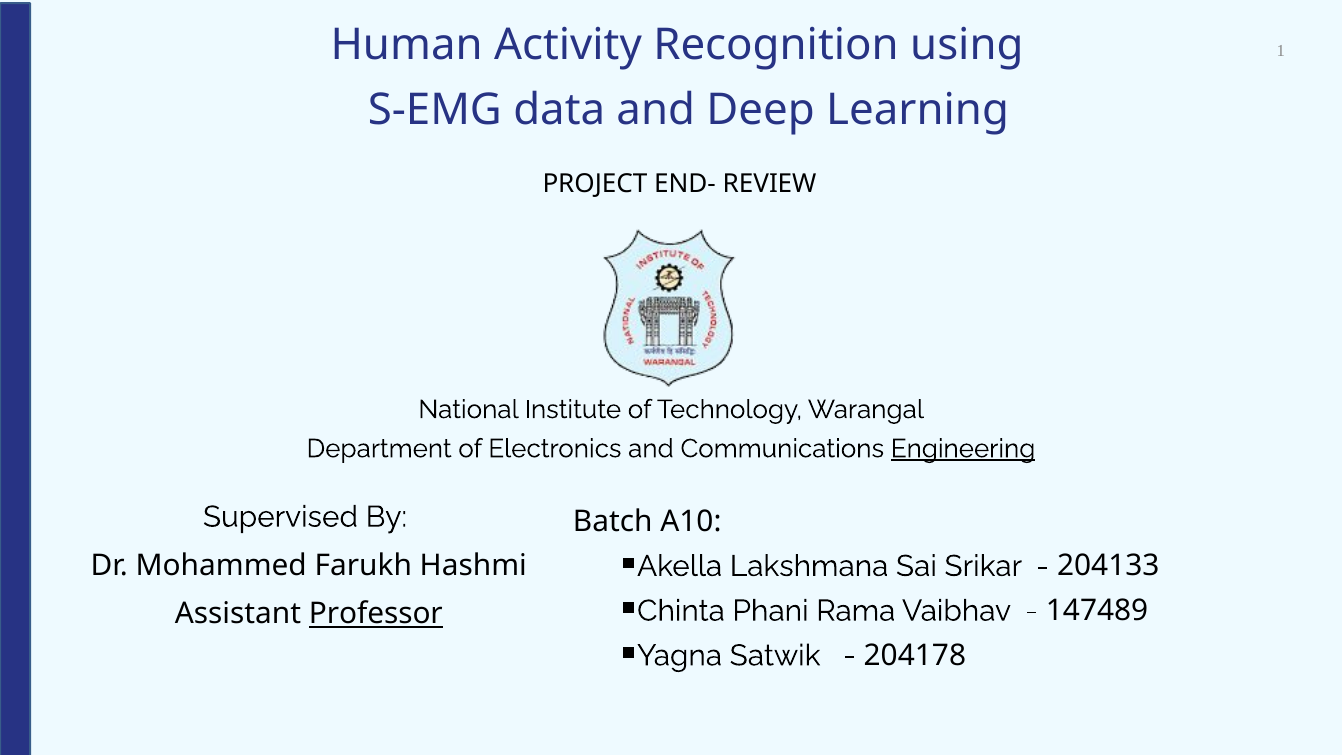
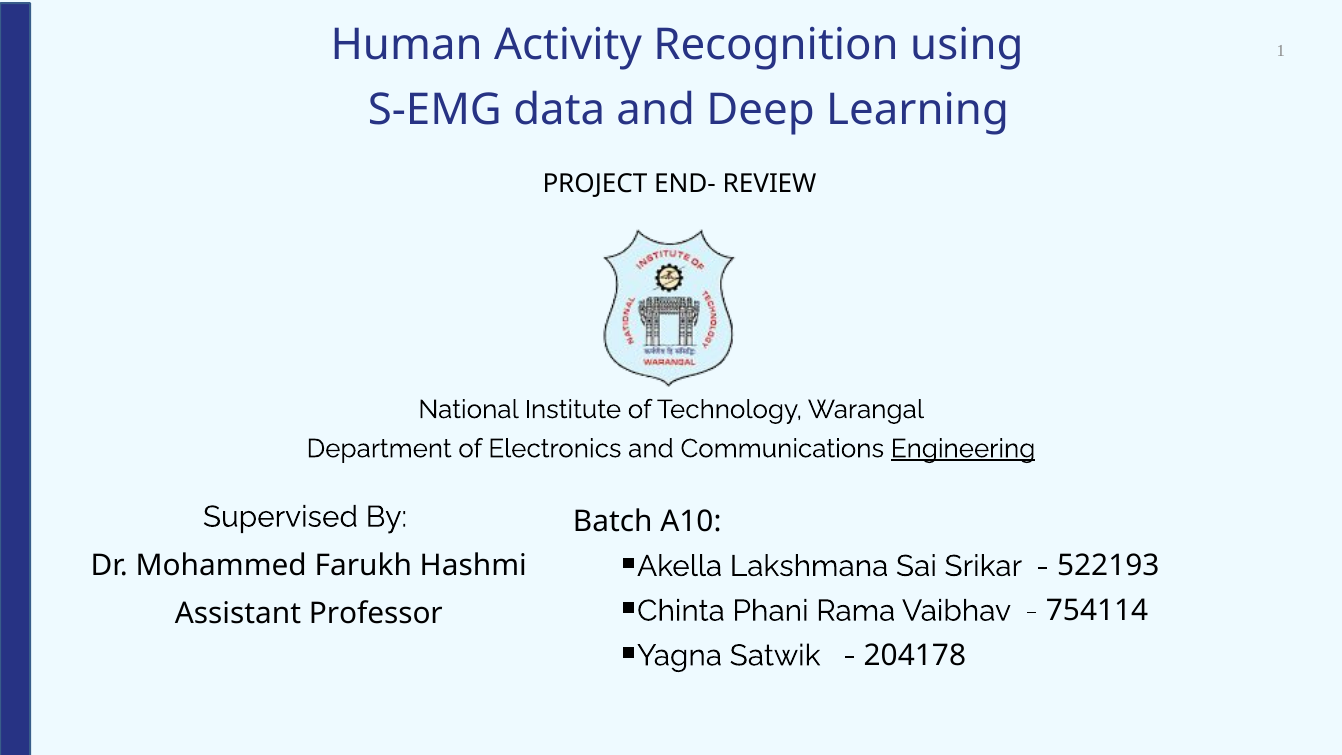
204133: 204133 -> 522193 (1108, 566)
147489: 147489 -> 754114 (1097, 611)
Professor underline: present -> none (376, 614)
